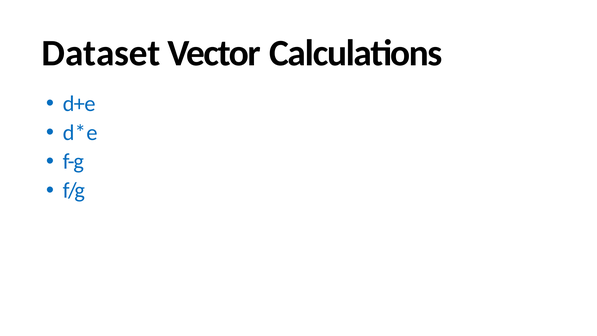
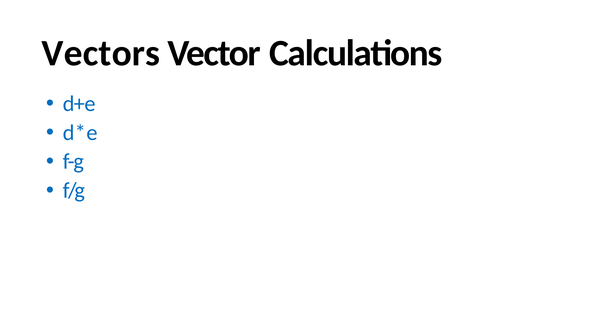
Dataset: Dataset -> Vectors (101, 53)
